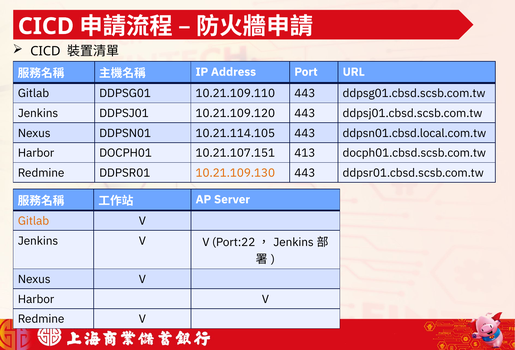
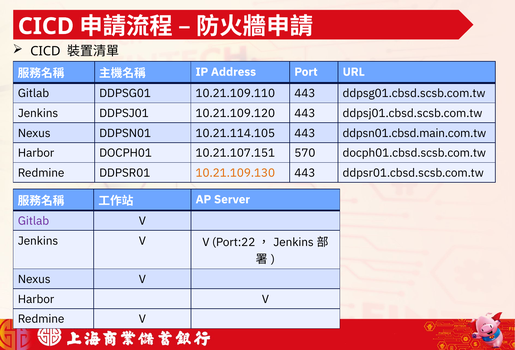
ddpsn01.cbsd.local.com.tw: ddpsn01.cbsd.local.com.tw -> ddpsn01.cbsd.main.com.tw (414, 133)
413: 413 -> 570 (305, 153)
Gitlab colour: orange -> purple (33, 221)
